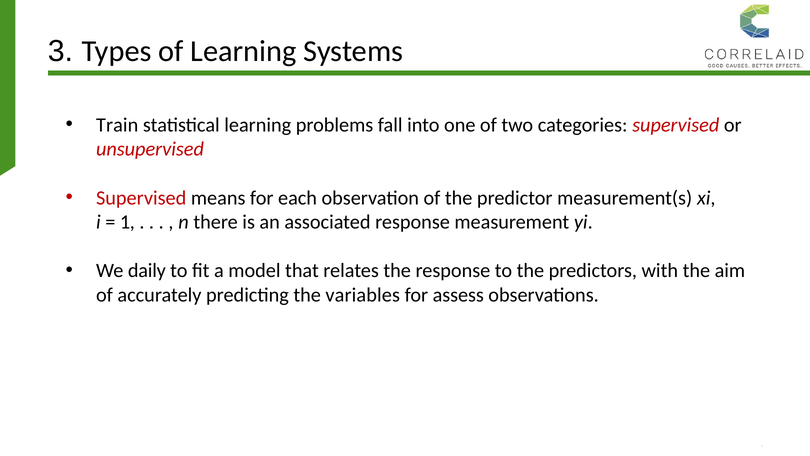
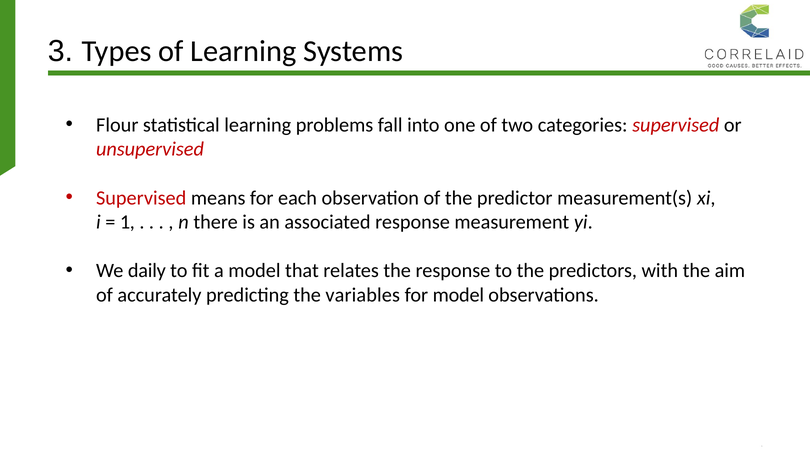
Train: Train -> Flour (117, 125)
for assess: assess -> model (458, 295)
